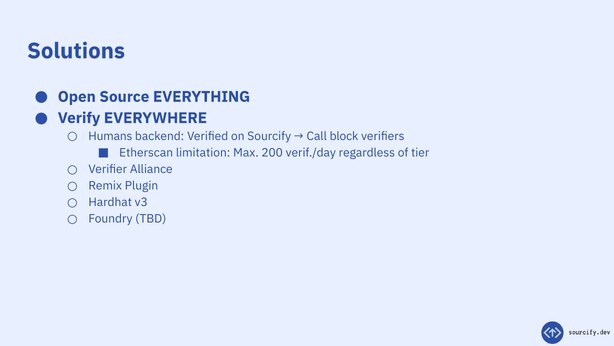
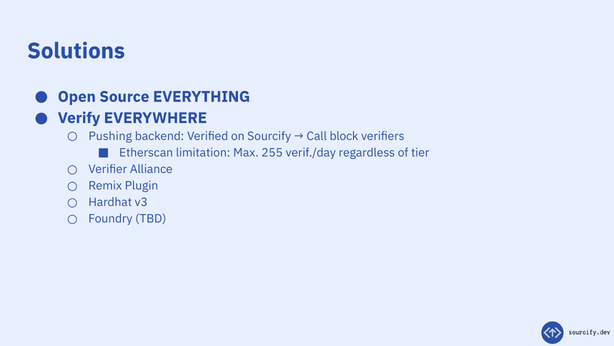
Humans: Humans -> Pushing (110, 136)
200: 200 -> 255 (272, 153)
